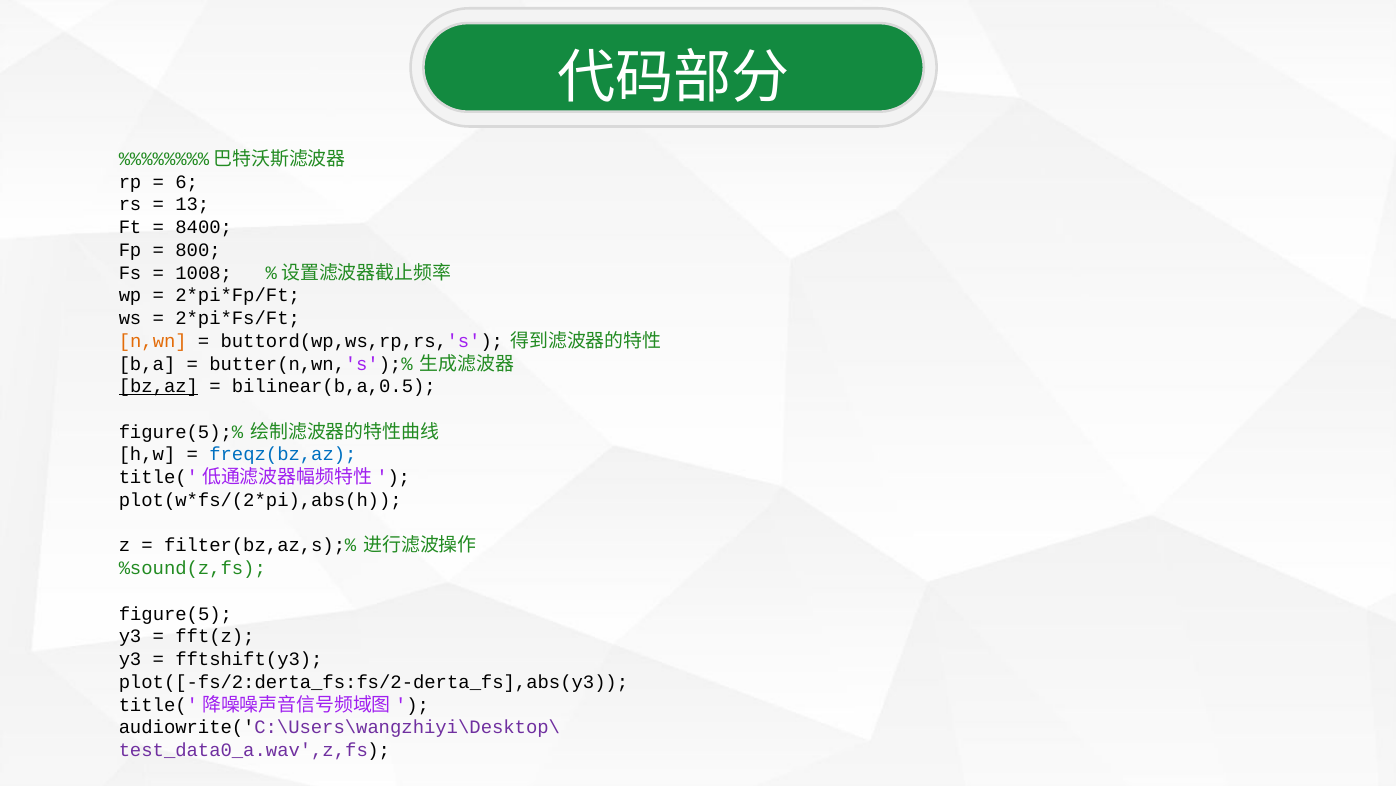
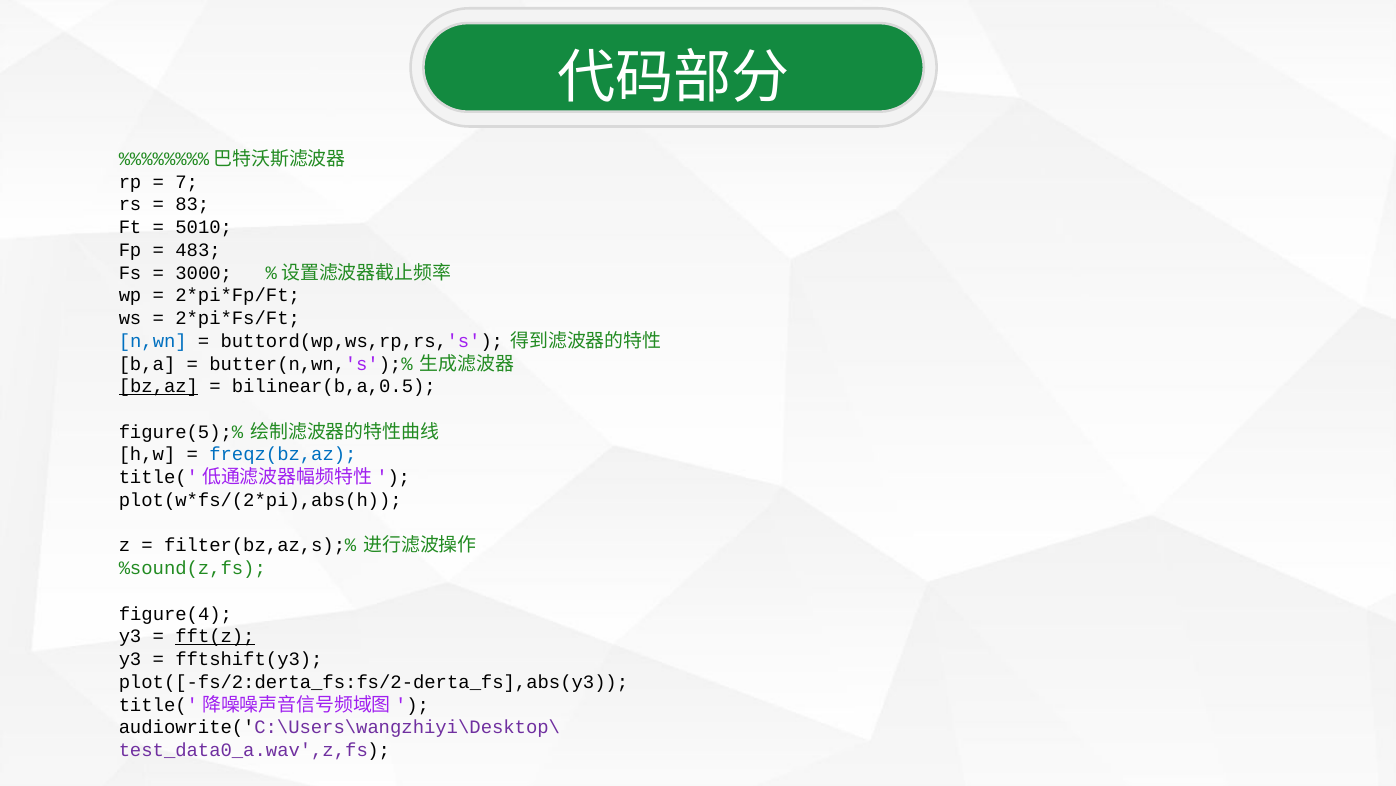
6: 6 -> 7 (187, 182)
13: 13 -> 83 (192, 204)
8400: 8400 -> 5010 (204, 227)
800: 800 -> 483 (198, 250)
1008: 1008 -> 3000 (204, 273)
n,wn colour: orange -> blue (153, 341)
figure(5: figure(5 -> figure(4 (175, 613)
fft(z underline: none -> present (215, 636)
